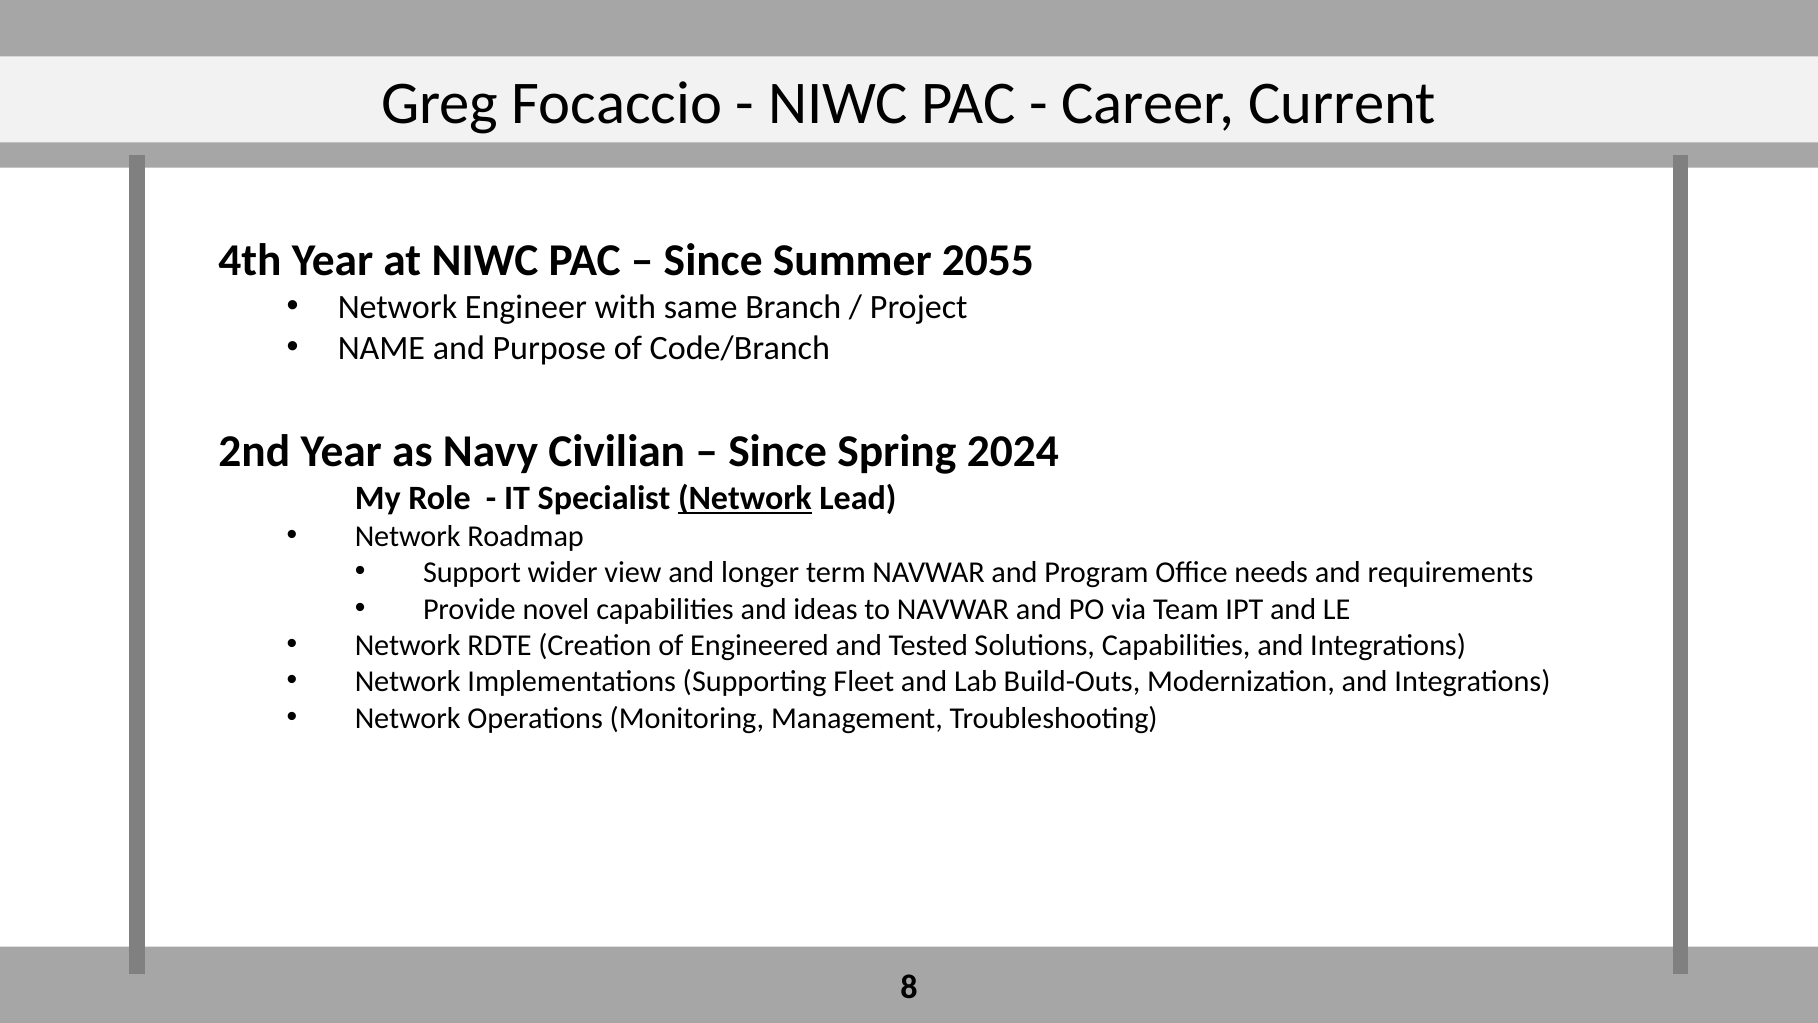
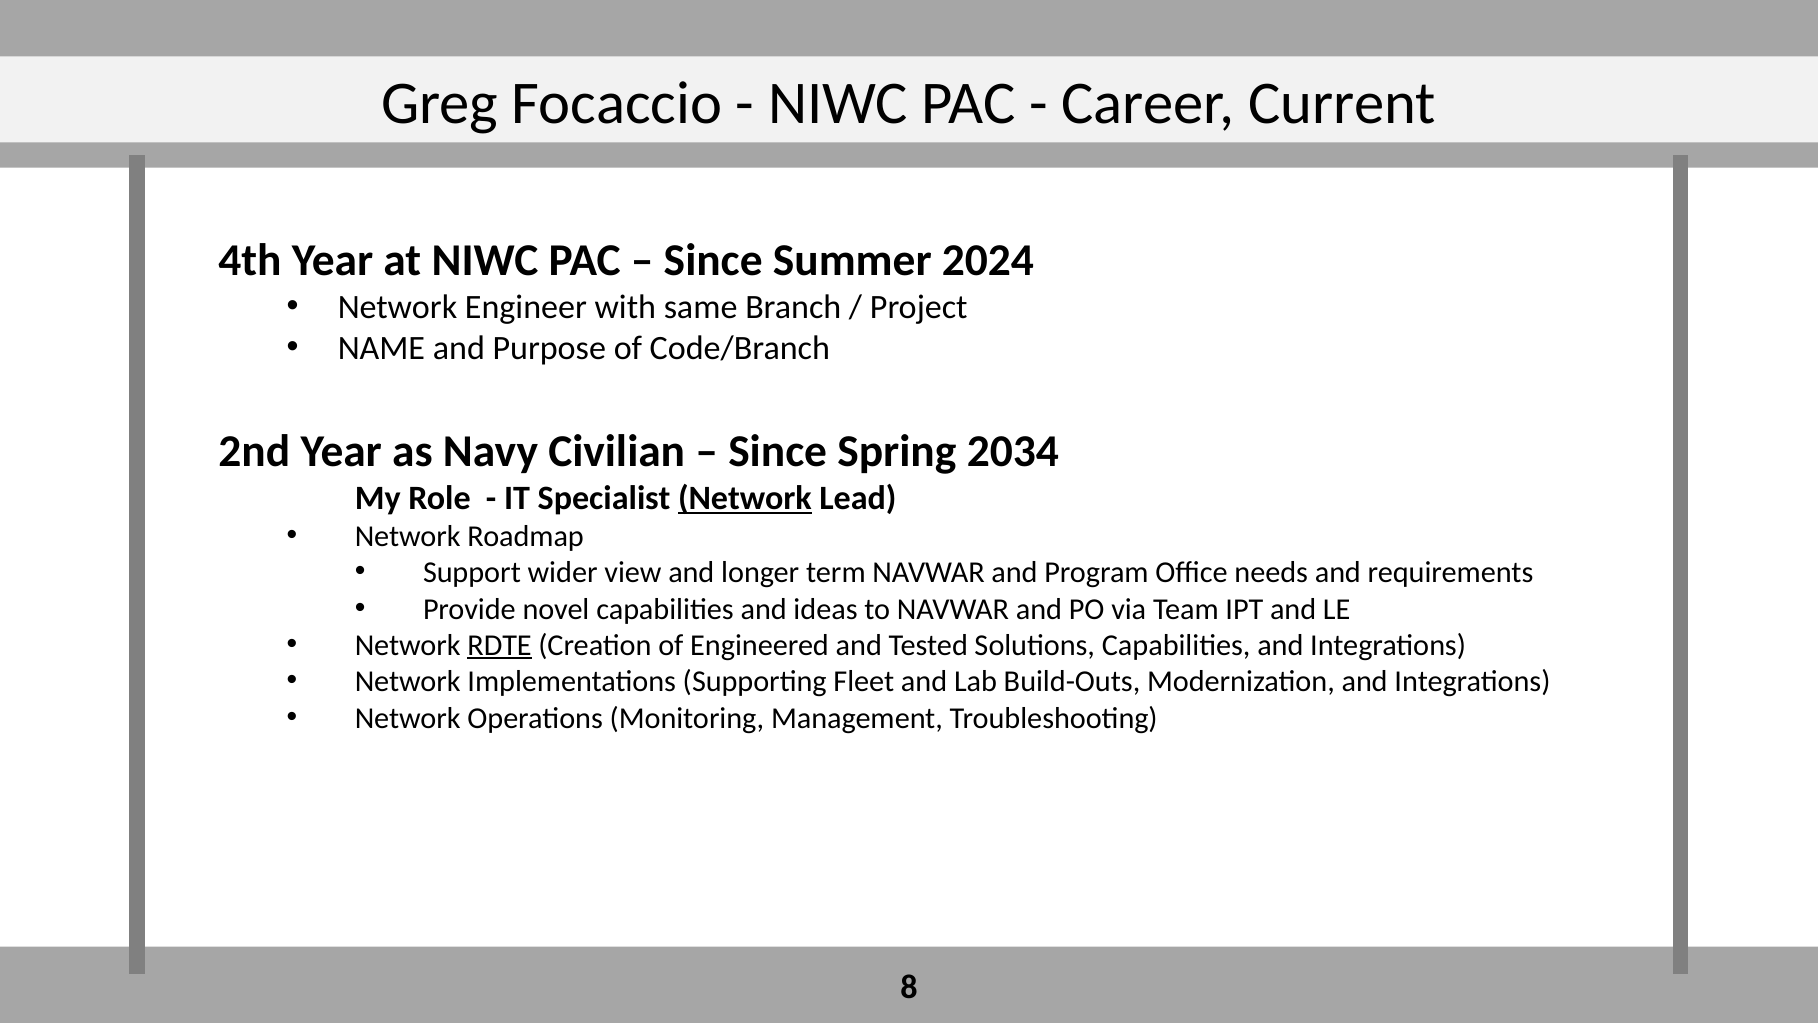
2055: 2055 -> 2024 (988, 260)
2024: 2024 -> 2034 (1013, 451)
RDTE underline: none -> present (500, 645)
